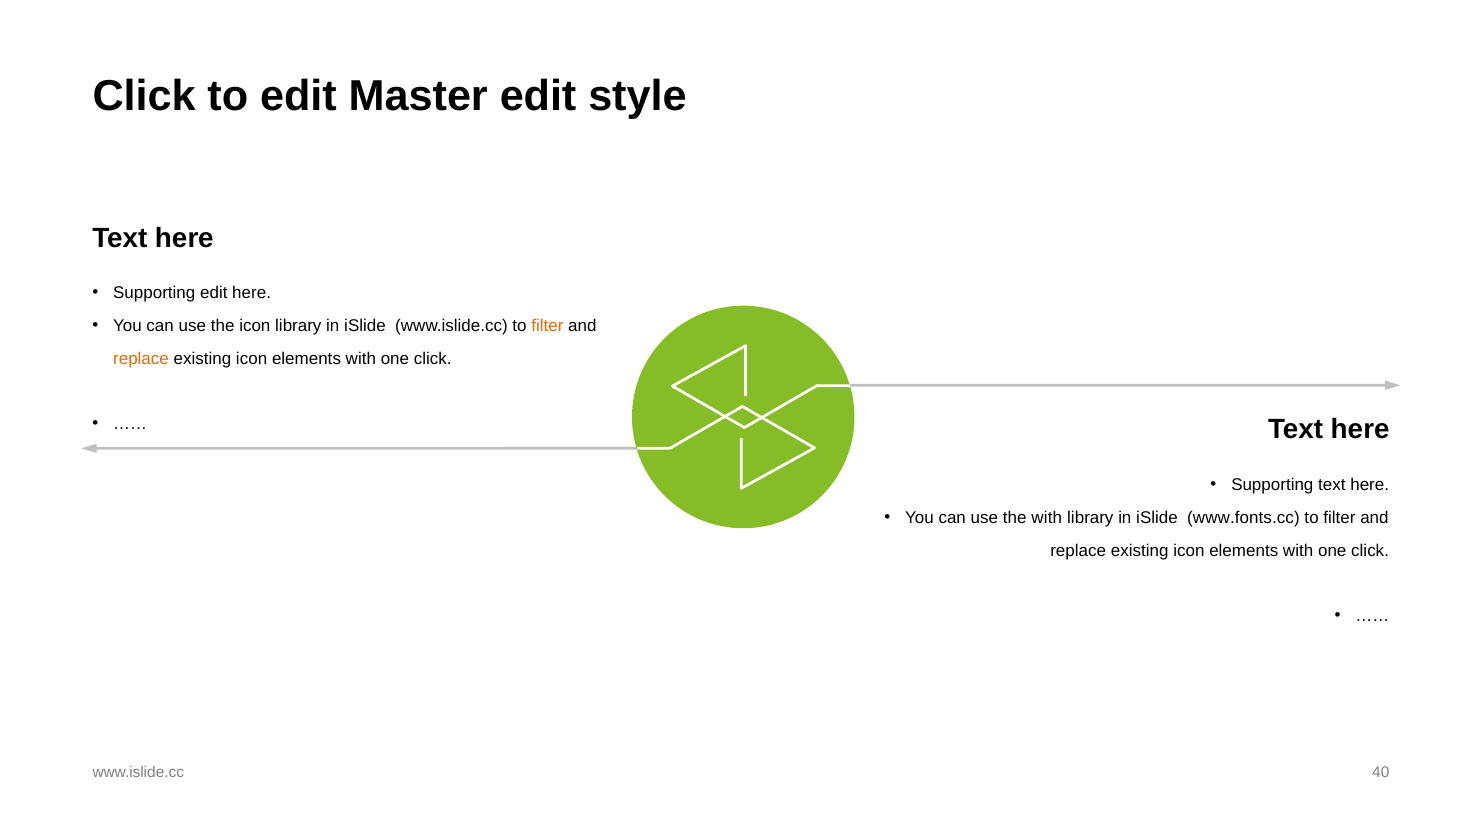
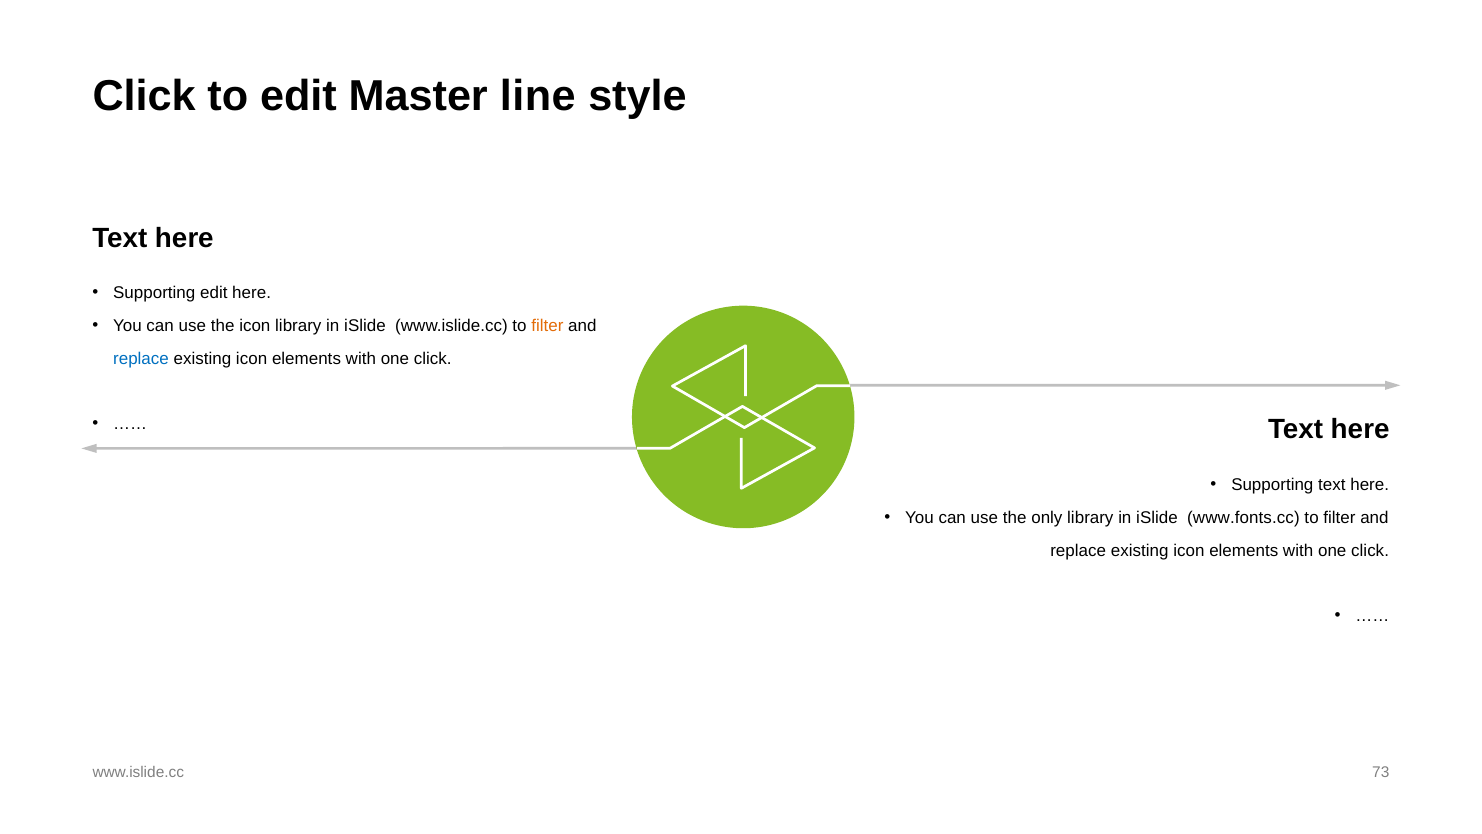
Master edit: edit -> line (538, 96)
replace colour: orange -> blue (141, 358)
the with: with -> only (1047, 517)
40: 40 -> 73 (1381, 772)
